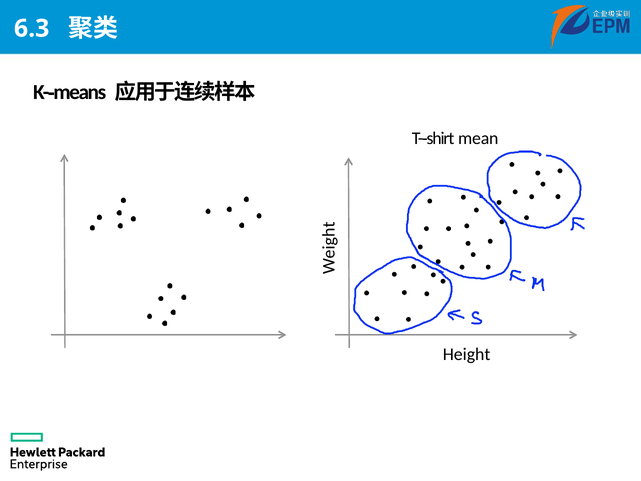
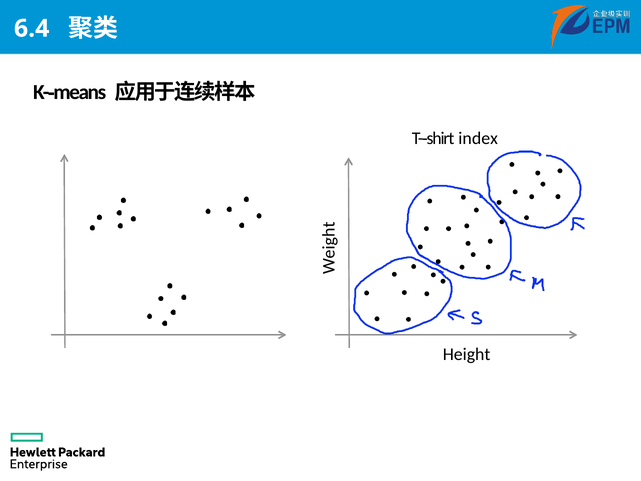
6.3: 6.3 -> 6.4 (32, 28)
mean: mean -> index (478, 138)
